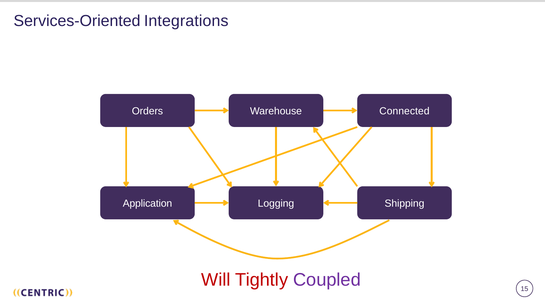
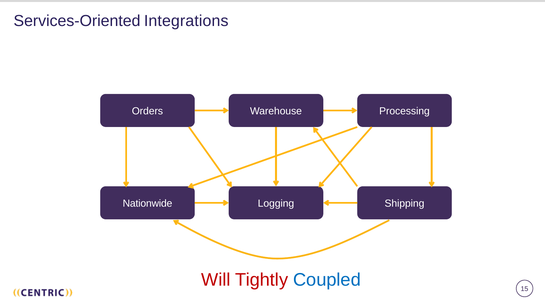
Connected: Connected -> Processing (404, 111)
Application: Application -> Nationwide (147, 203)
Coupled colour: purple -> blue (327, 279)
